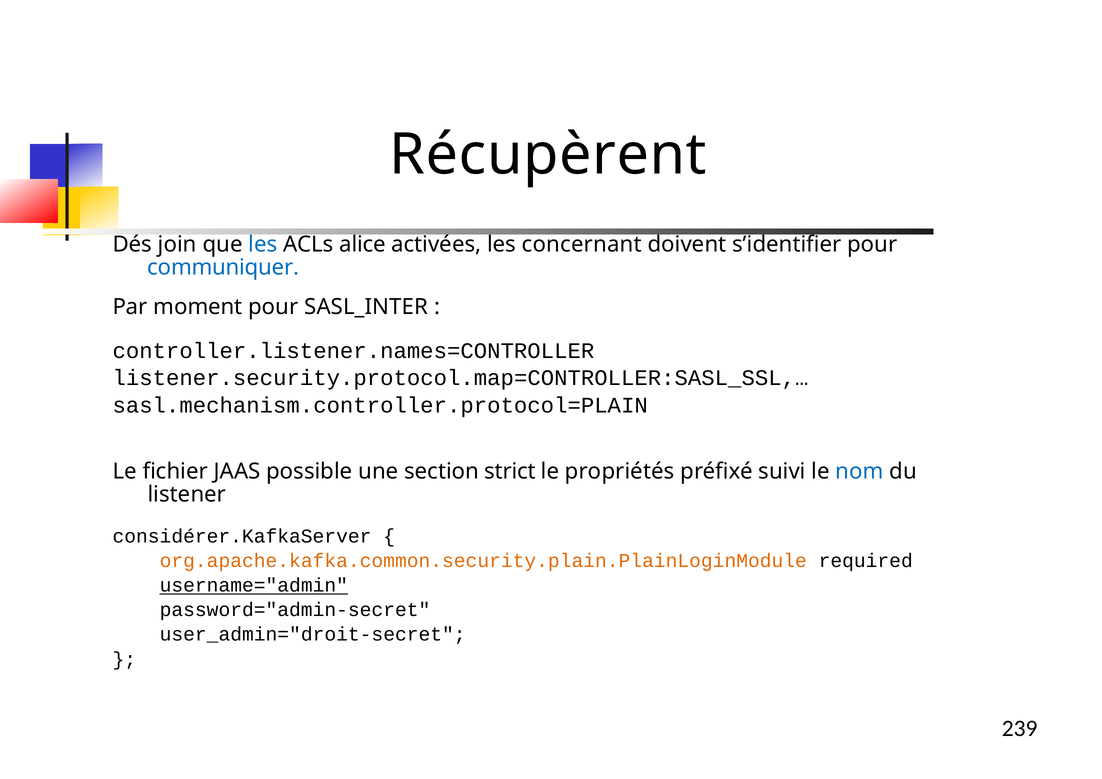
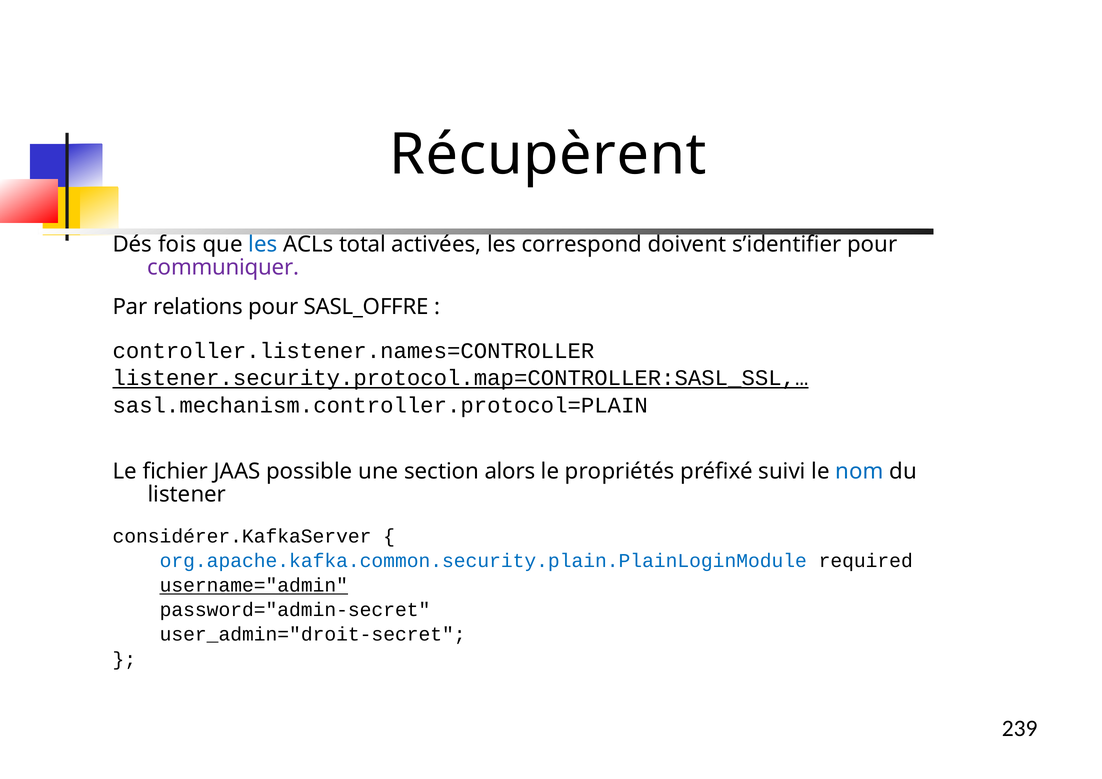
join: join -> fois (177, 244)
alice: alice -> total (362, 244)
concernant: concernant -> correspond (582, 244)
communiquer colour: blue -> purple (223, 267)
moment: moment -> relations (198, 307)
SASL_INTER: SASL_INTER -> SASL_OFFRE (366, 307)
listener.security.protocol.map=CONTROLLER:SASL_SSL,… underline: none -> present (460, 378)
strict: strict -> alors (510, 472)
org.apache.kafka.common.security.plain.PlainLoginModule colour: orange -> blue (483, 561)
